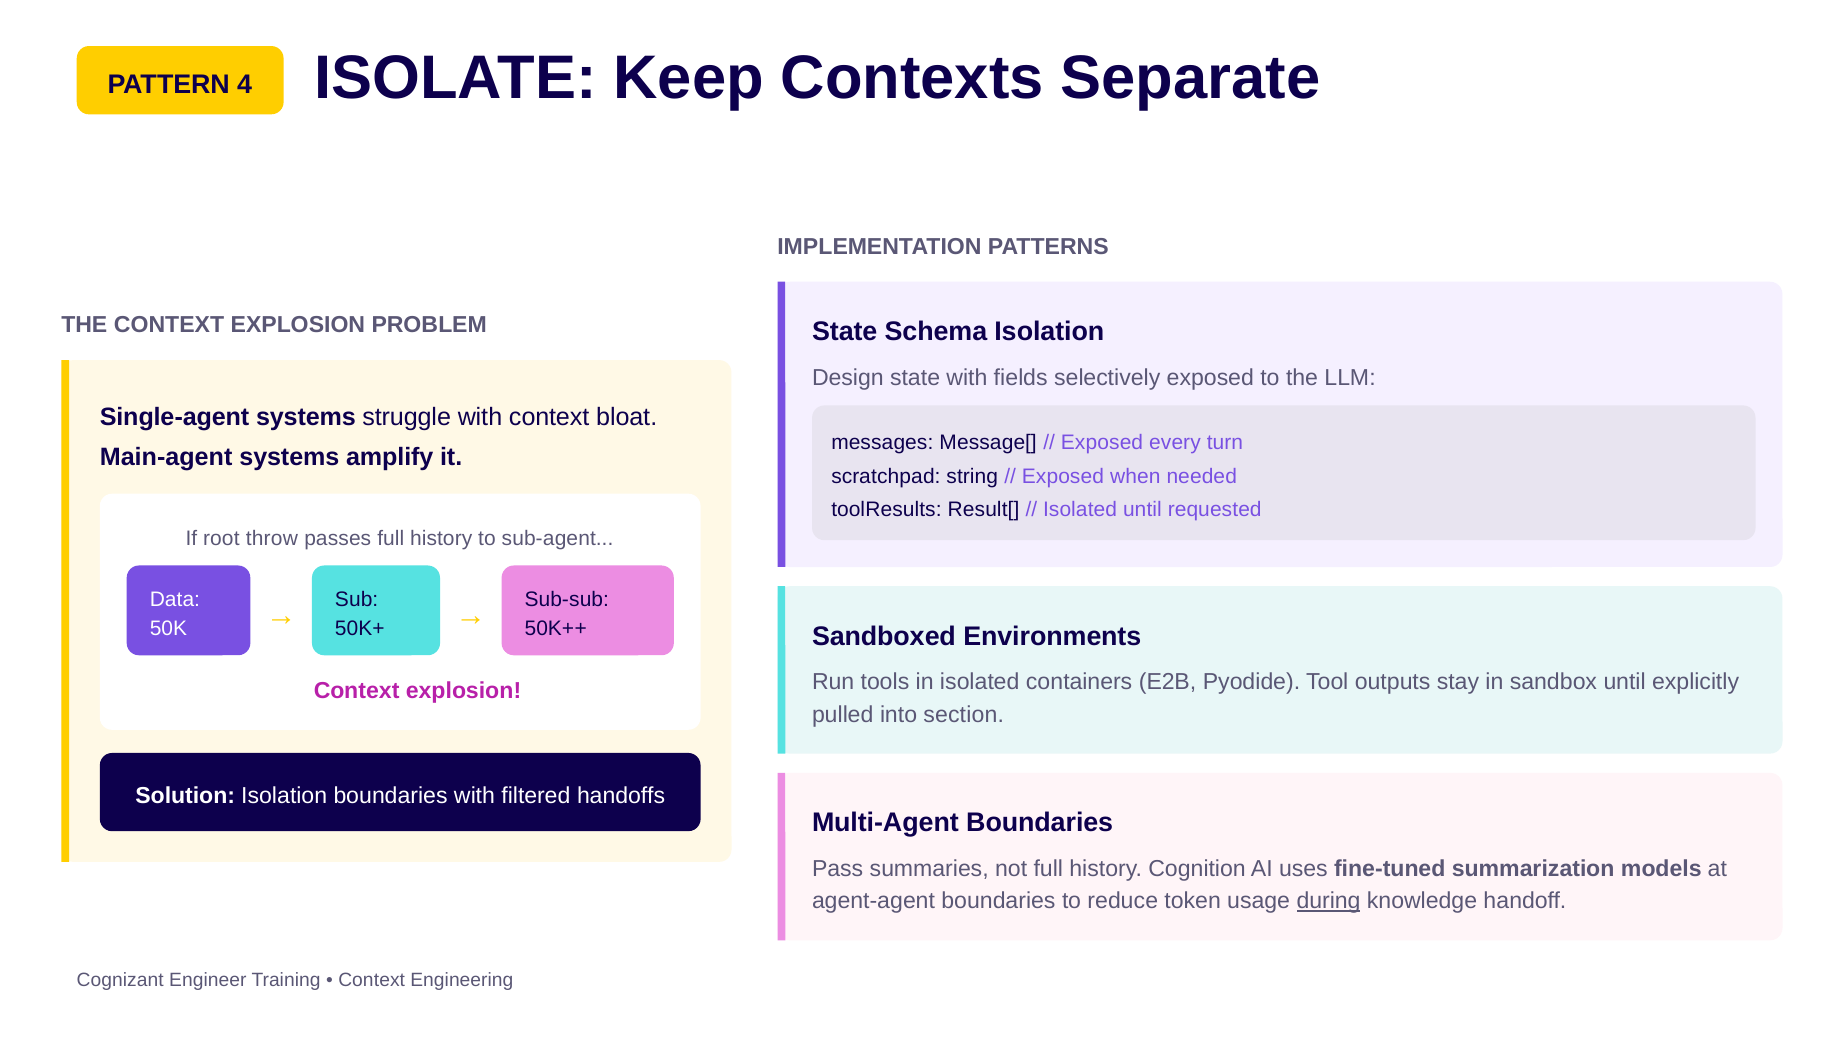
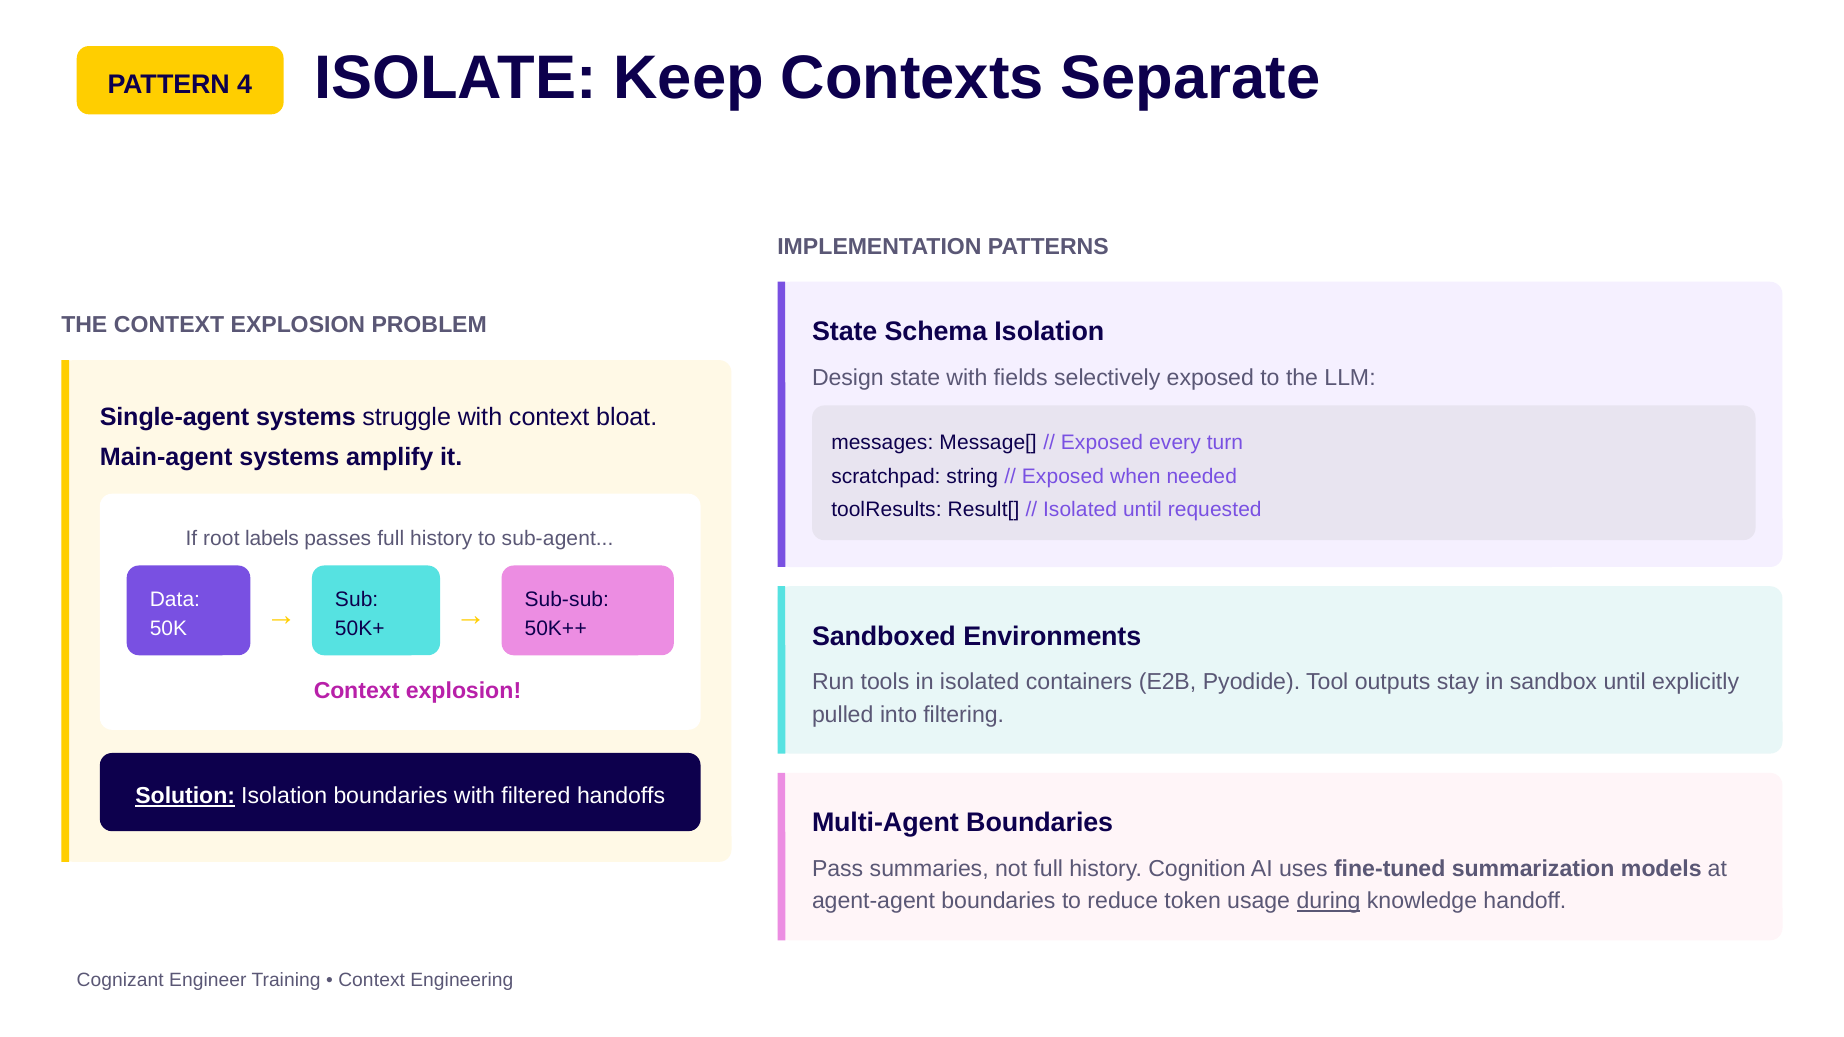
throw: throw -> labels (272, 539)
section: section -> filtering (964, 715)
Solution underline: none -> present (185, 796)
